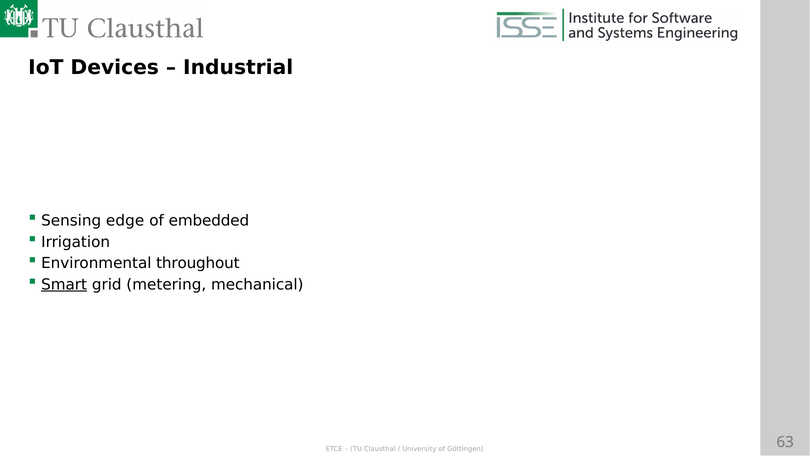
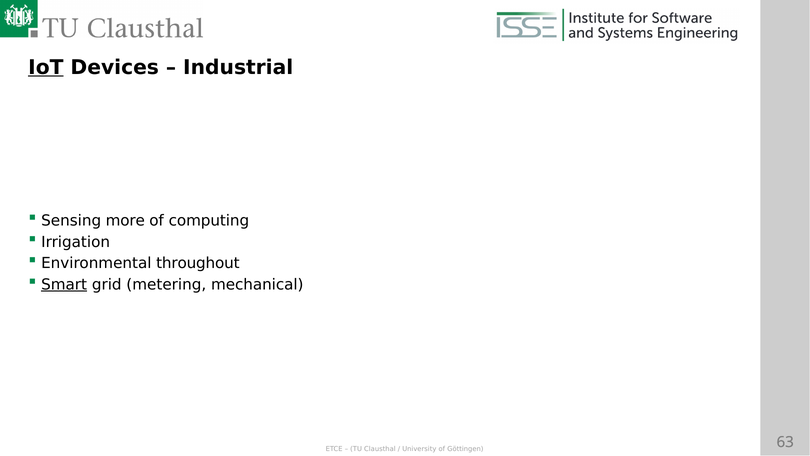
IoT underline: none -> present (46, 67)
edge: edge -> more (125, 221)
embedded: embedded -> computing (209, 221)
